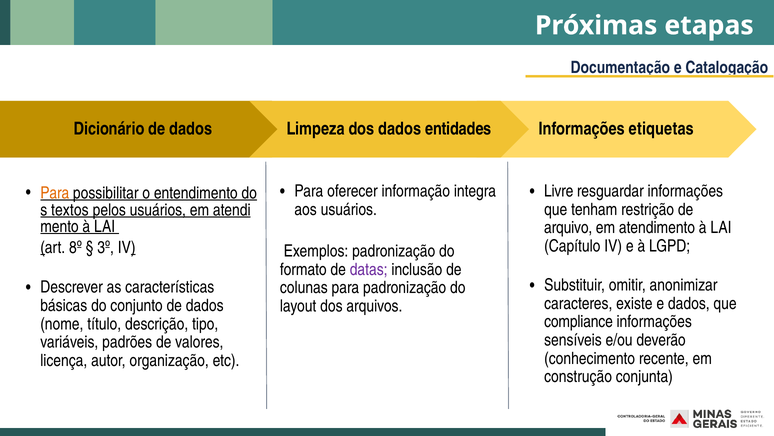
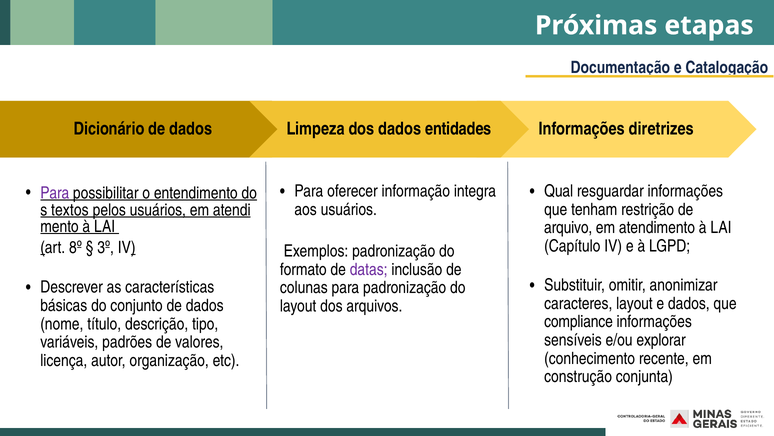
etiquetas: etiquetas -> diretrizes (661, 129)
Livre: Livre -> Qual (559, 191)
Para colour: orange -> purple (55, 193)
caracteres existe: existe -> layout (634, 303)
deverão: deverão -> explorar (661, 340)
